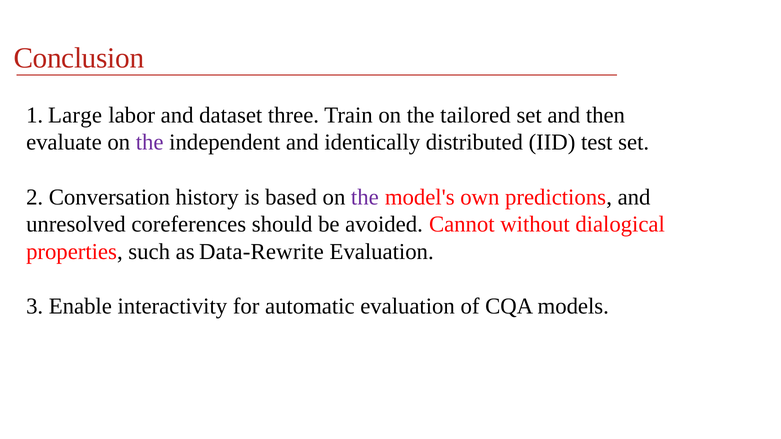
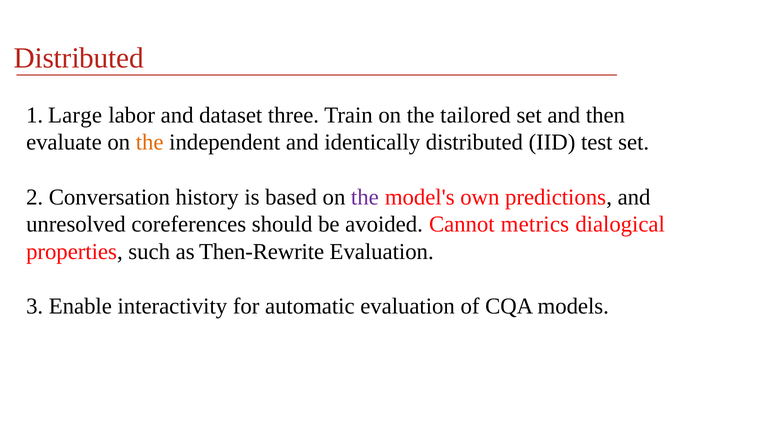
Conclusion: Conclusion -> Distributed (79, 58)
the colour: purple -> orange (150, 143)
without: without -> metrics (535, 225)
Data-Rewrite: Data-Rewrite -> Then-Rewrite (262, 252)
